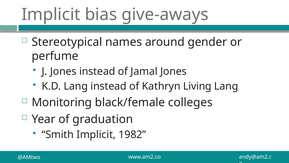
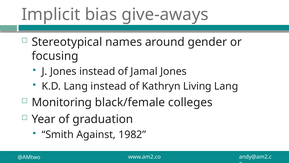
perfume: perfume -> focusing (55, 56)
Smith Implicit: Implicit -> Against (96, 134)
